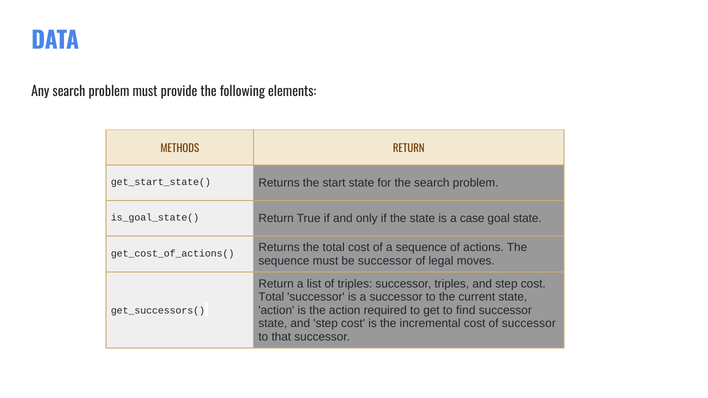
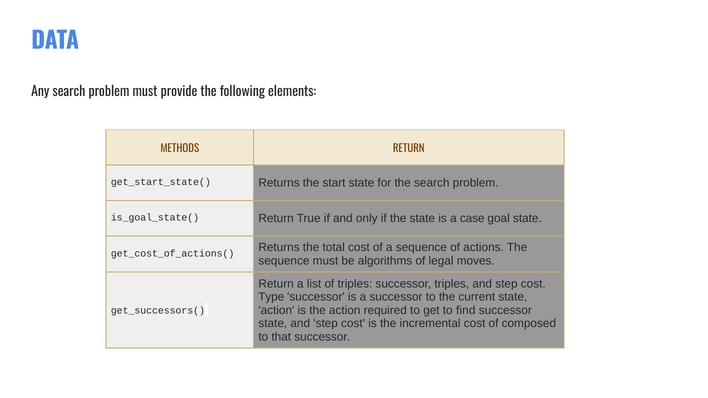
be successor: successor -> algorithms (385, 261)
Total: Total -> Type (271, 297)
of successor: successor -> composed (529, 324)
